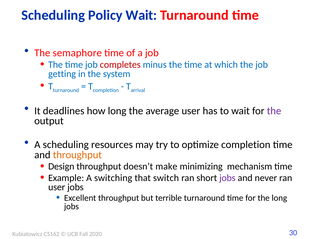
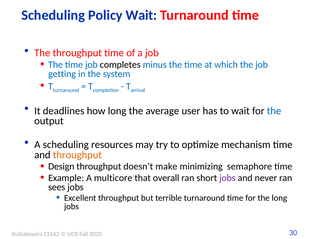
The semaphore: semaphore -> throughput (77, 53)
completes colour: red -> black (120, 65)
the colour: purple -> blue (274, 111)
optimize completion: completion -> mechanism (246, 144)
mechanism: mechanism -> semaphore (250, 166)
switching: switching -> multicore (113, 177)
switch: switch -> overall (166, 177)
user: user -> sees (57, 187)
